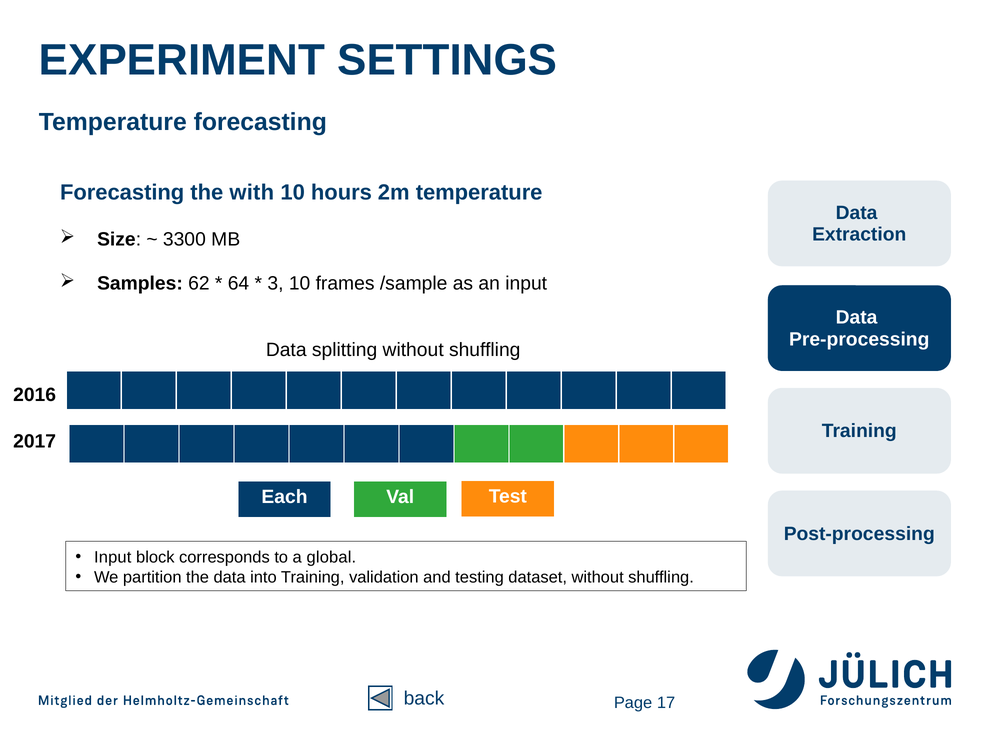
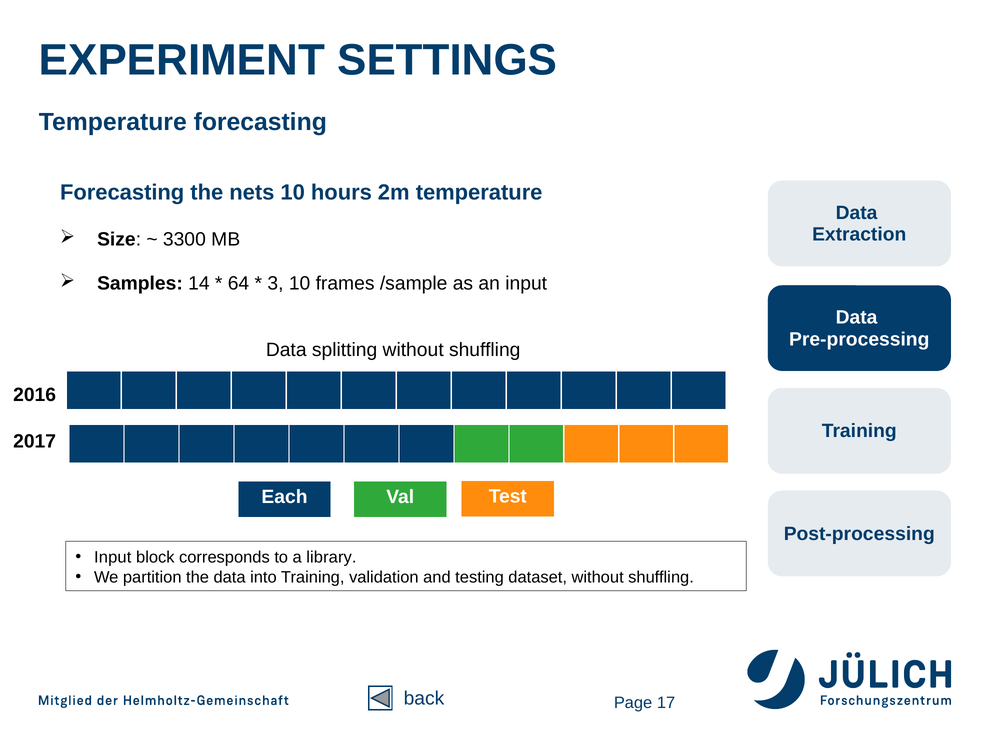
with: with -> nets (252, 193)
62: 62 -> 14 (199, 284)
global: global -> library (331, 558)
